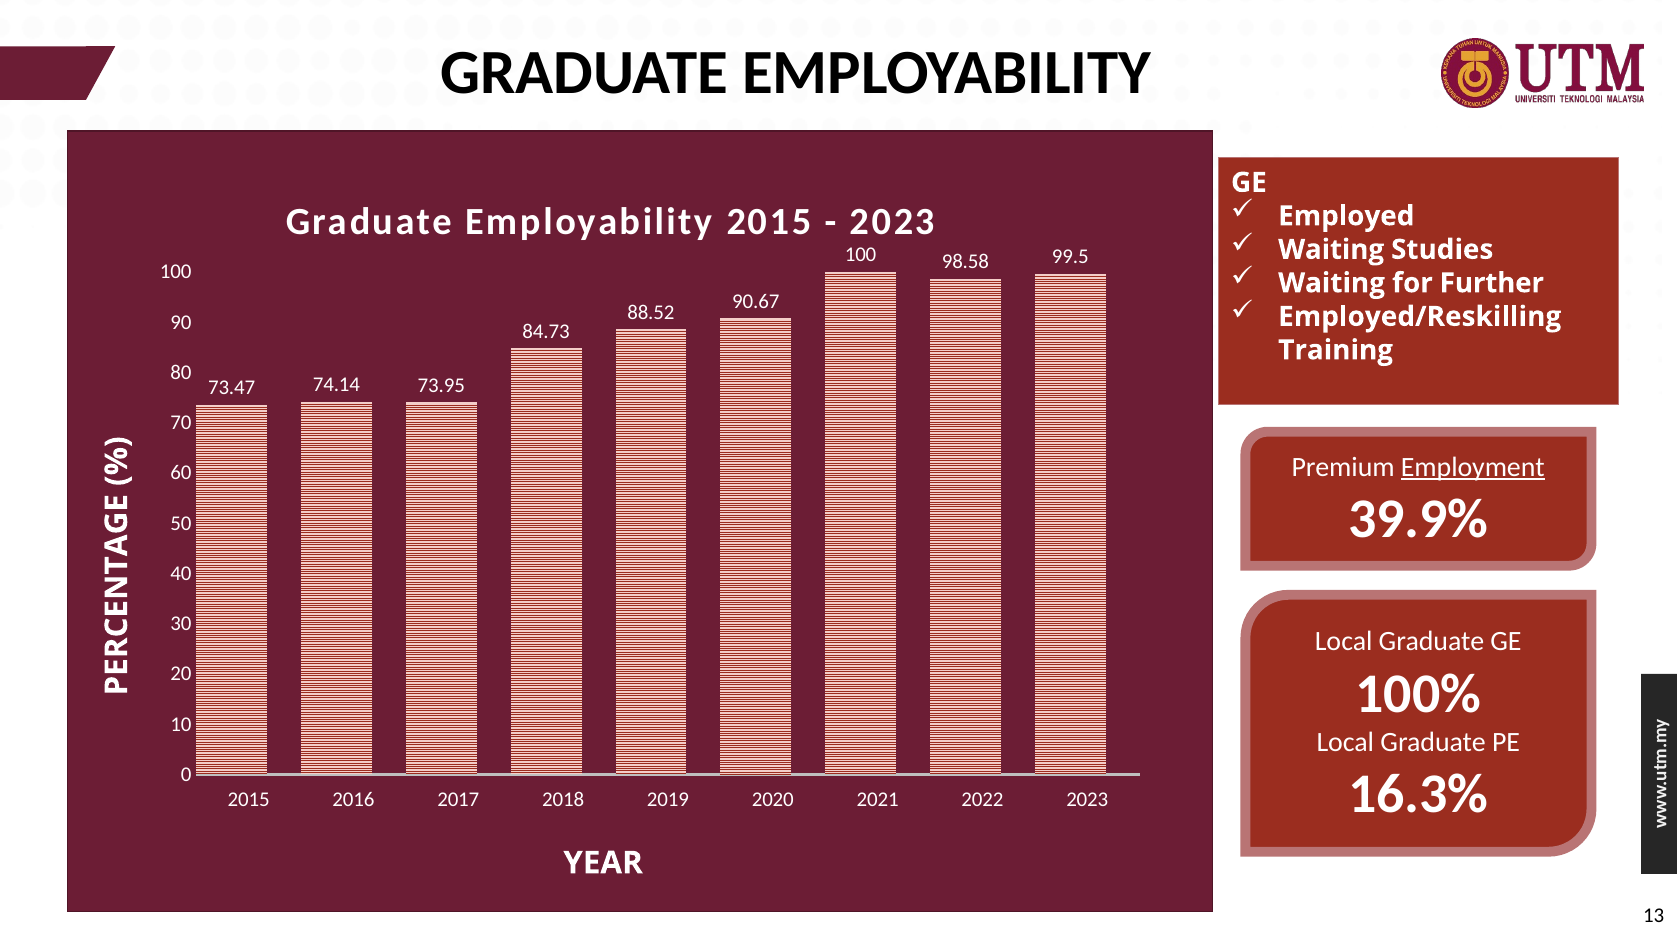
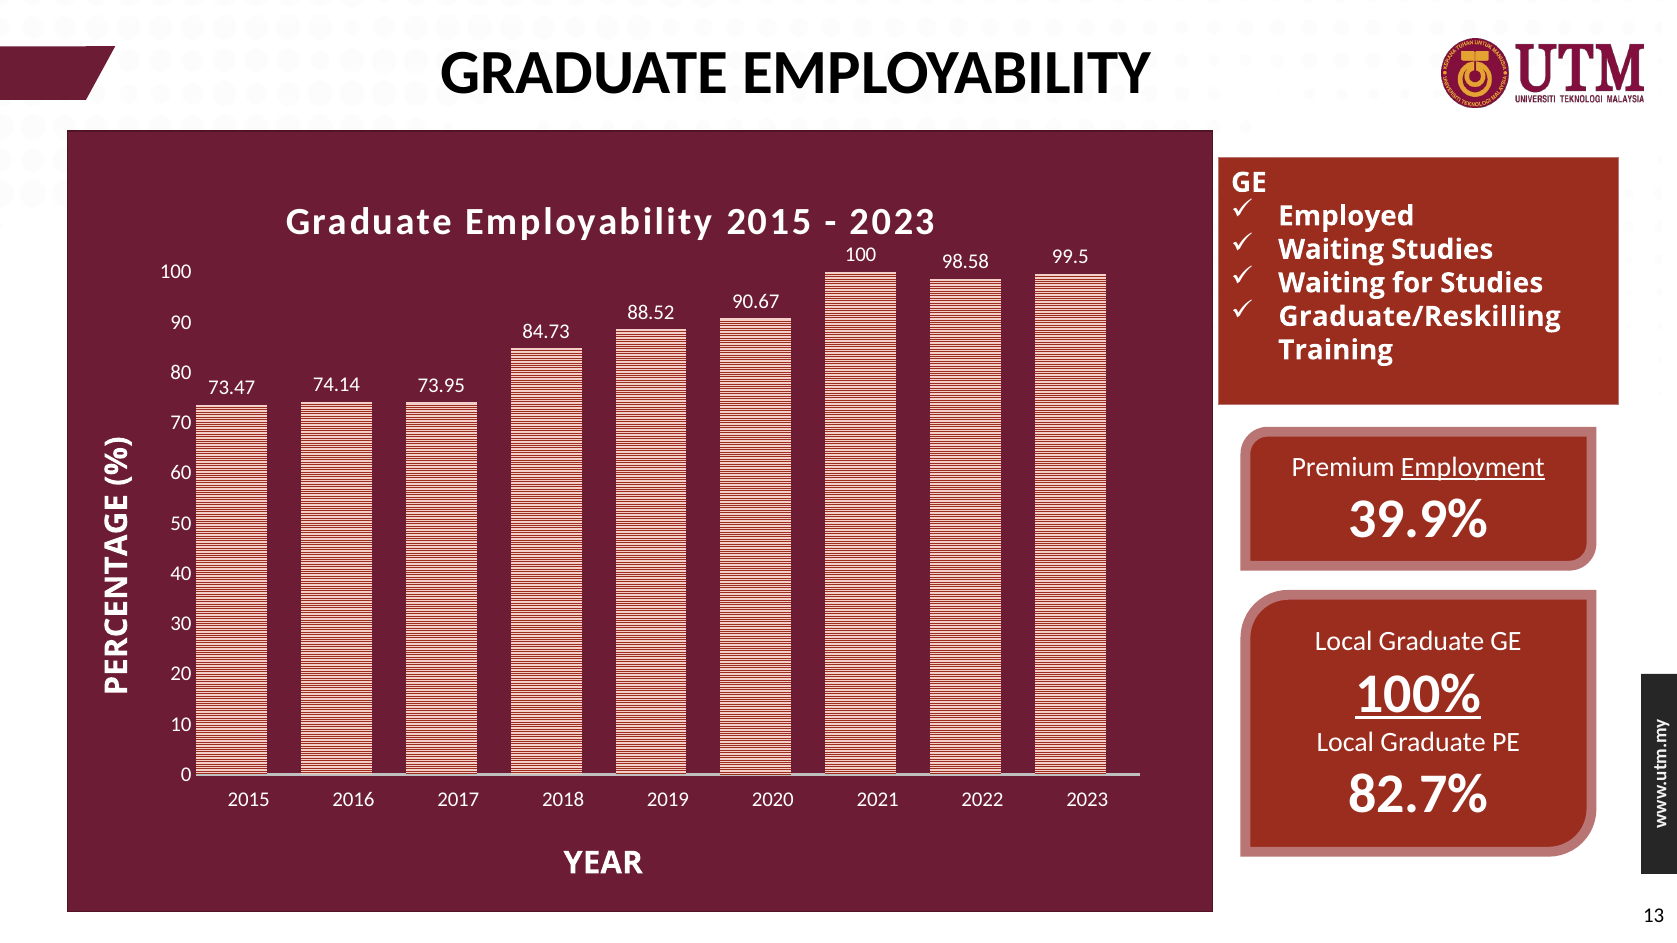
for Further: Further -> Studies (1492, 283)
Employed/Reskilling: Employed/Reskilling -> Graduate/Reskilling (1420, 317)
100% underline: none -> present (1418, 694)
16.3%: 16.3% -> 82.7% (1418, 794)
